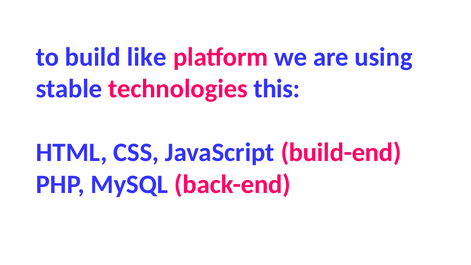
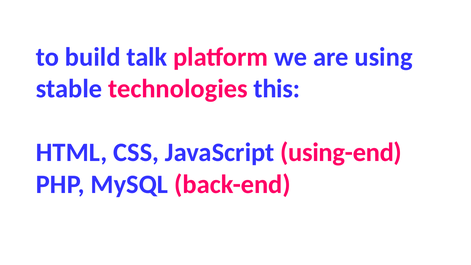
like: like -> talk (147, 57)
build-end: build-end -> using-end (341, 152)
